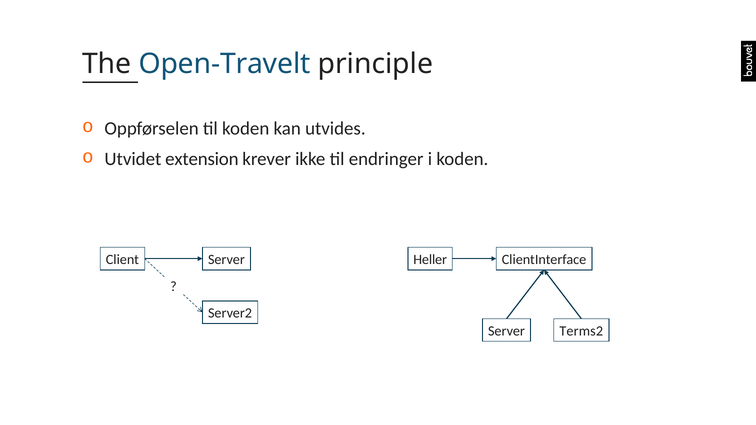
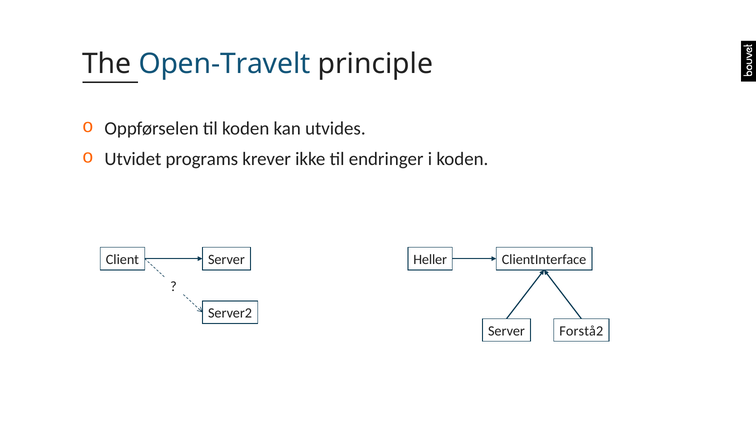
extension: extension -> programs (202, 159)
Terms2: Terms2 -> Forstå2 (581, 331)
